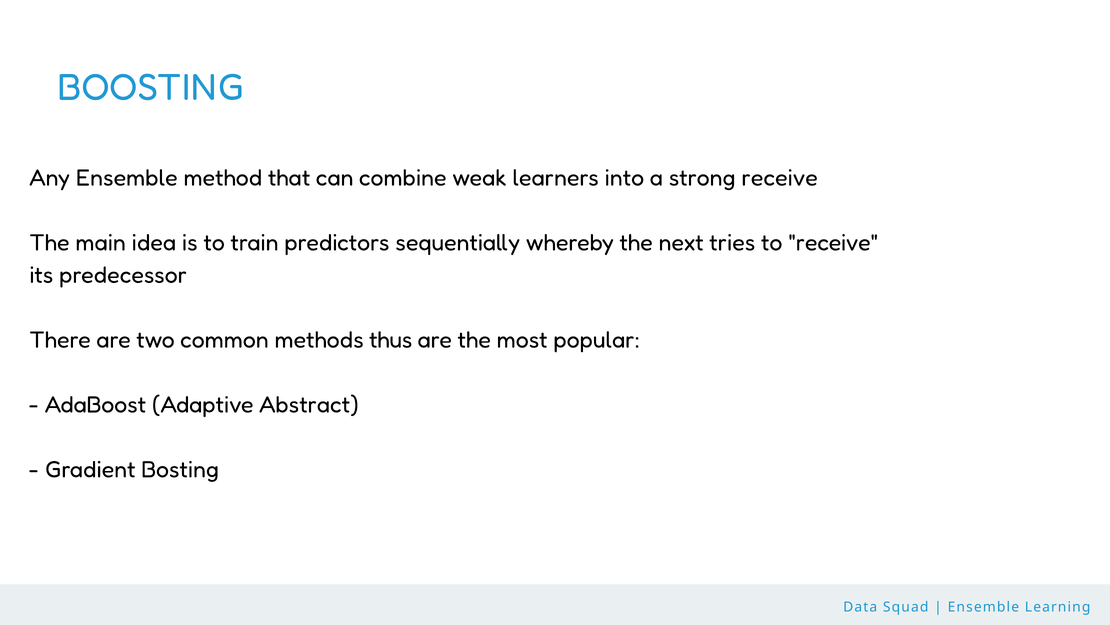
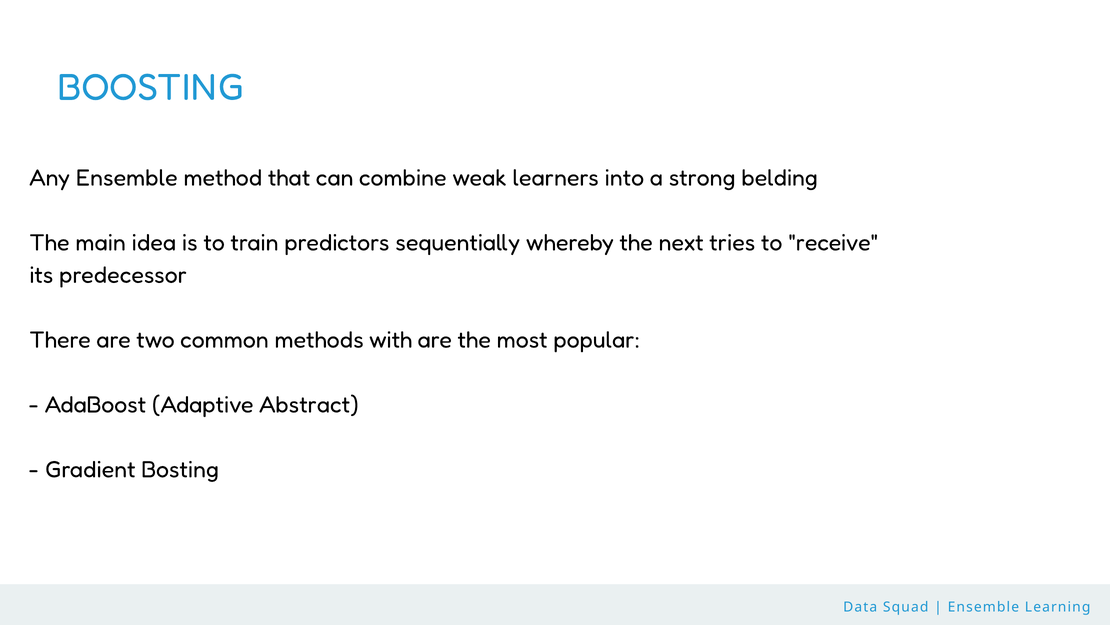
strong receive: receive -> belding (780, 178)
thus: thus -> with (391, 339)
